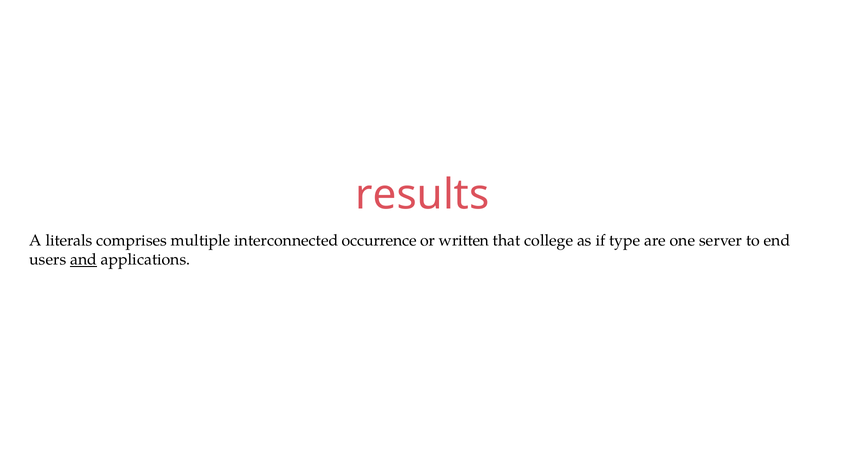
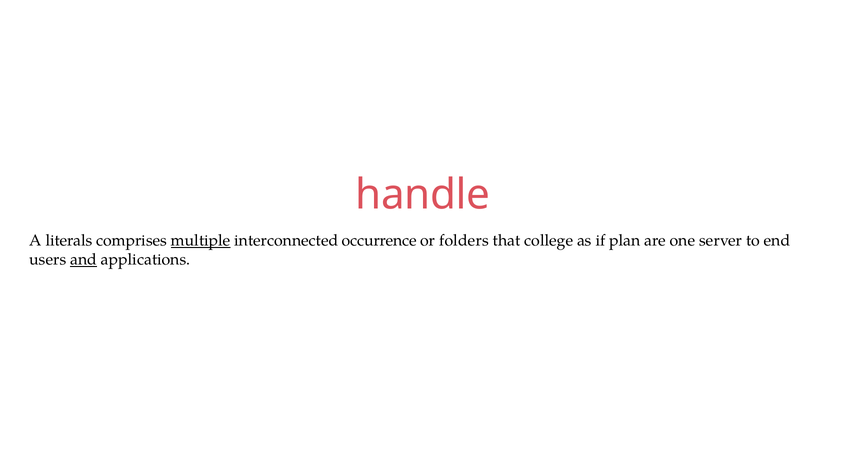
results: results -> handle (423, 195)
multiple underline: none -> present (201, 241)
written: written -> folders (464, 241)
type: type -> plan (625, 241)
